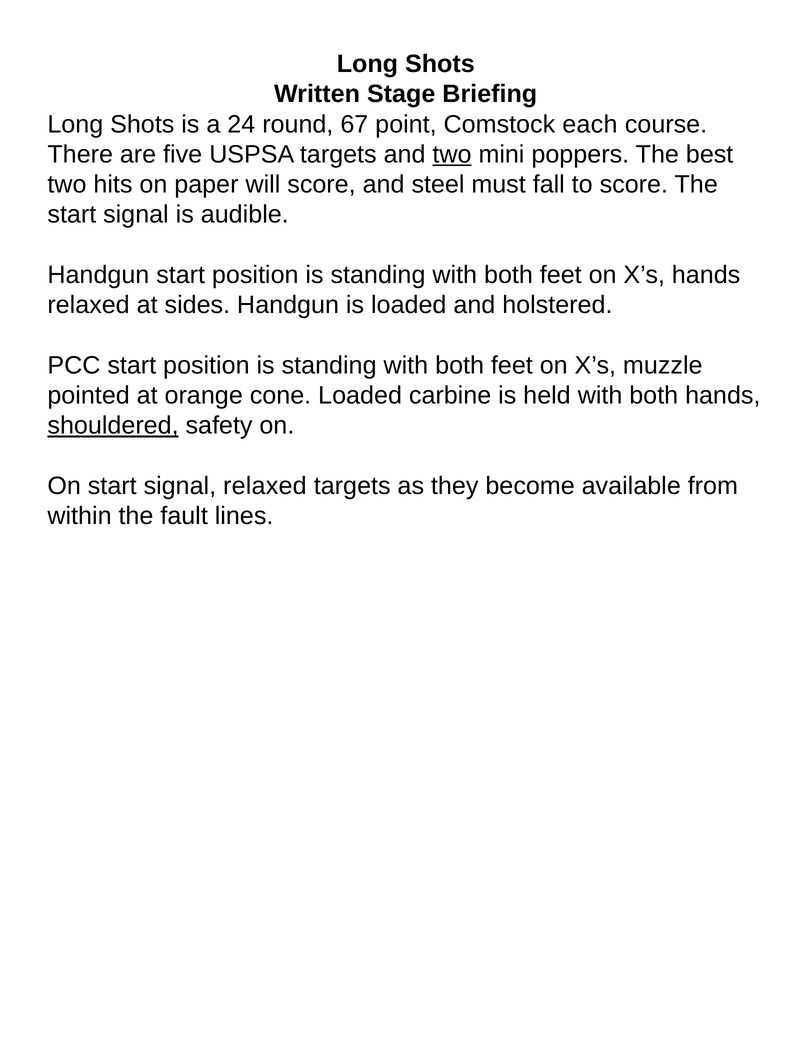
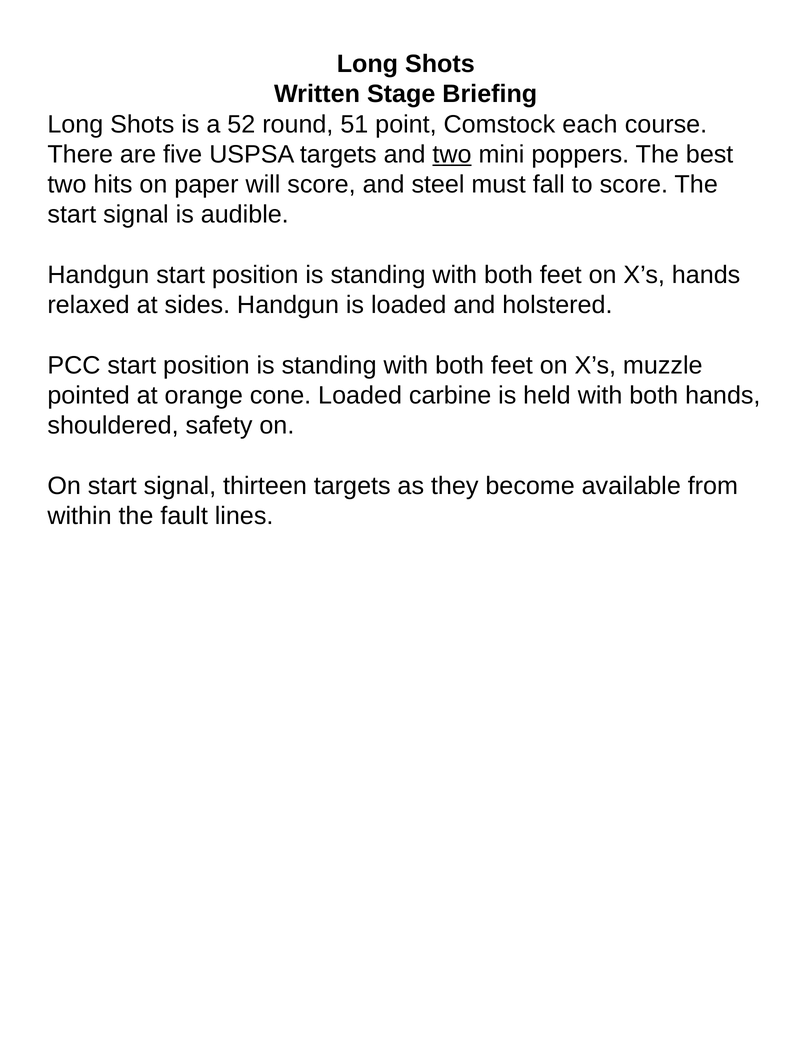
24: 24 -> 52 (241, 124)
67: 67 -> 51 (354, 124)
shouldered underline: present -> none (113, 426)
signal relaxed: relaxed -> thirteen (265, 486)
